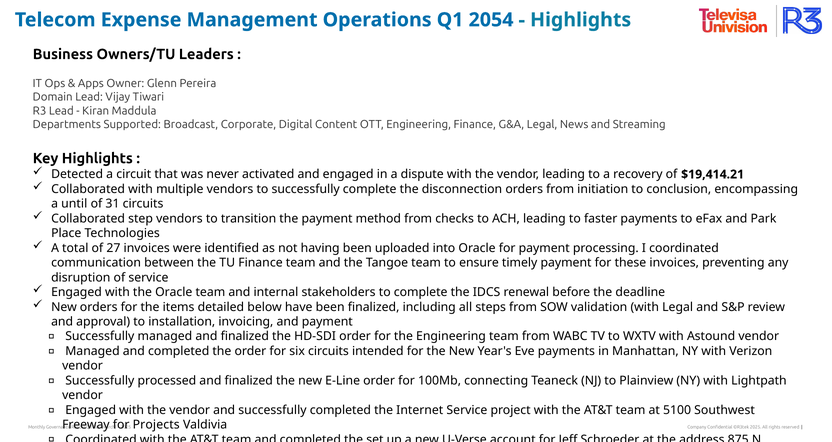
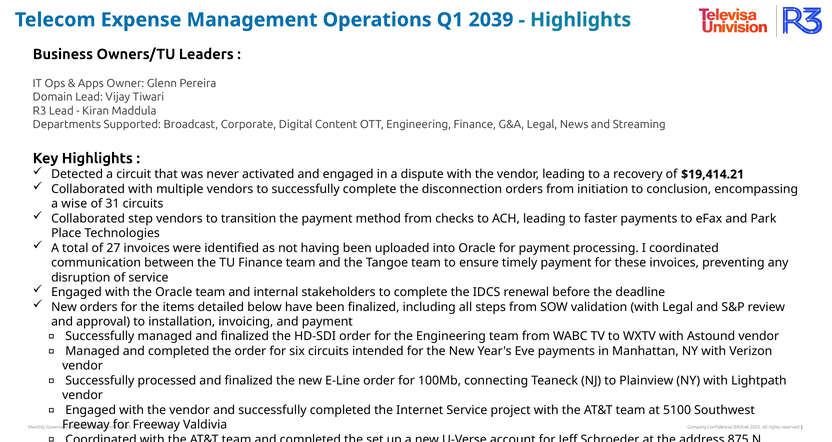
2054: 2054 -> 2039 (491, 20)
until: until -> wise (74, 204)
Projects: Projects -> Freeway (156, 424)
